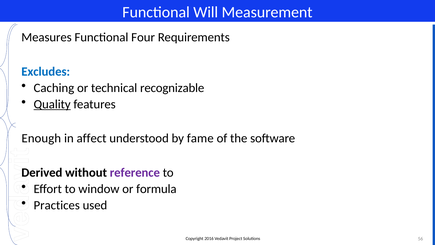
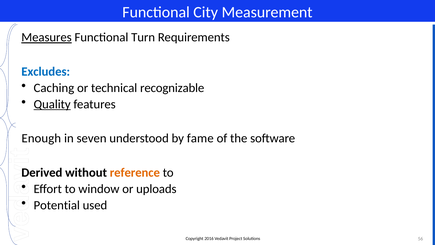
Will: Will -> City (206, 12)
Measures underline: none -> present (47, 37)
Four: Four -> Turn (143, 37)
affect: affect -> seven (92, 138)
reference colour: purple -> orange (135, 172)
formula: formula -> uploads (156, 189)
Practices: Practices -> Potential (57, 205)
